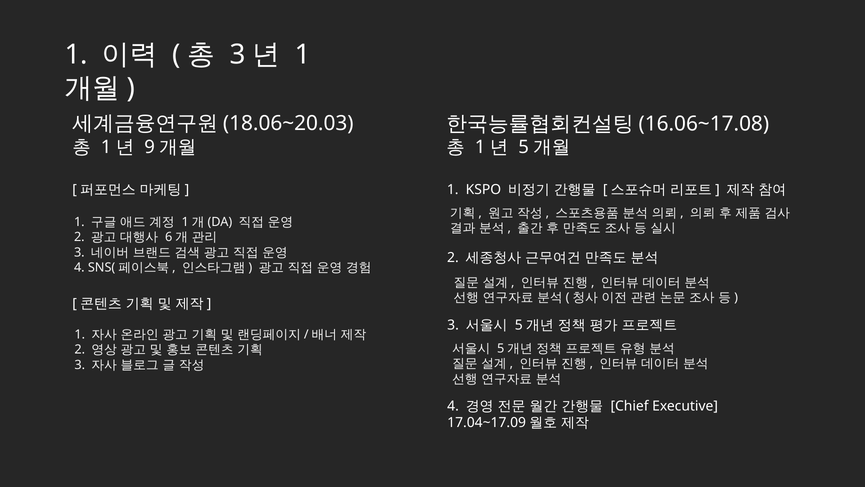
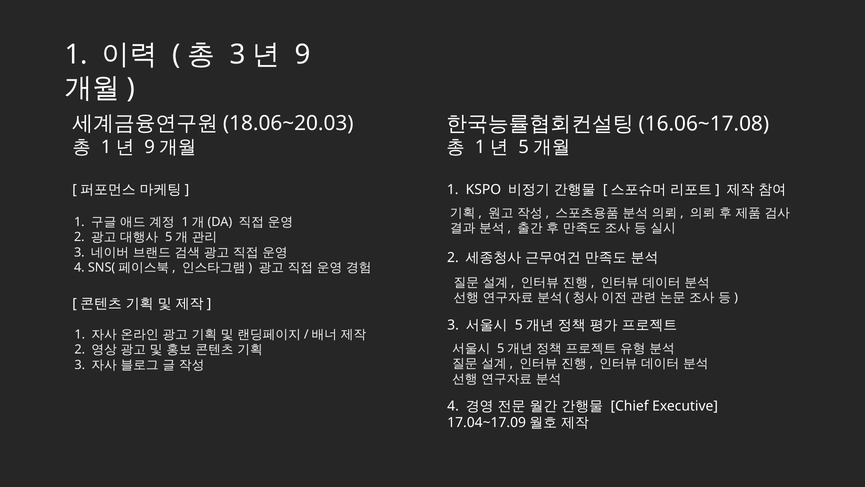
1: 1 -> 9 (303, 55)
6: 6 -> 5 (169, 237)
